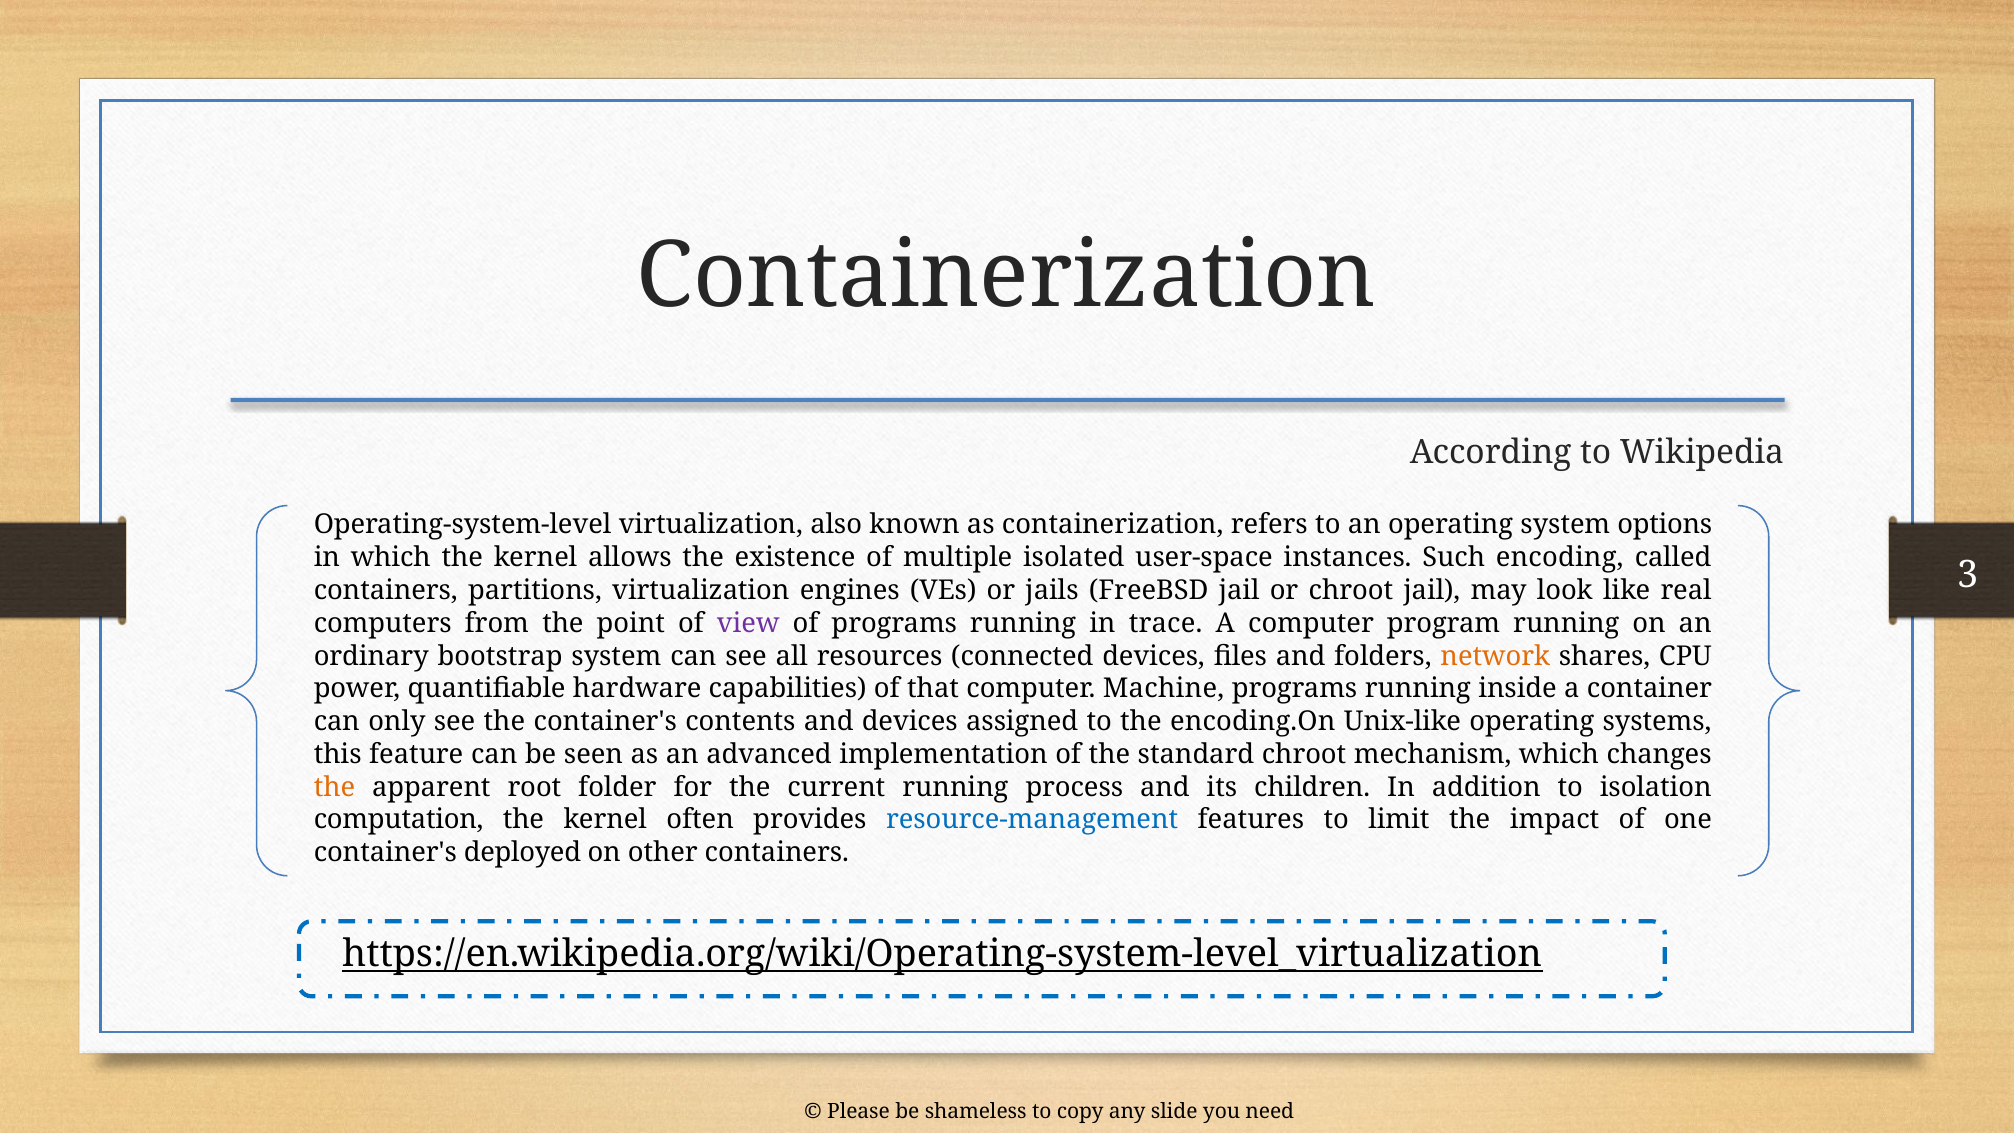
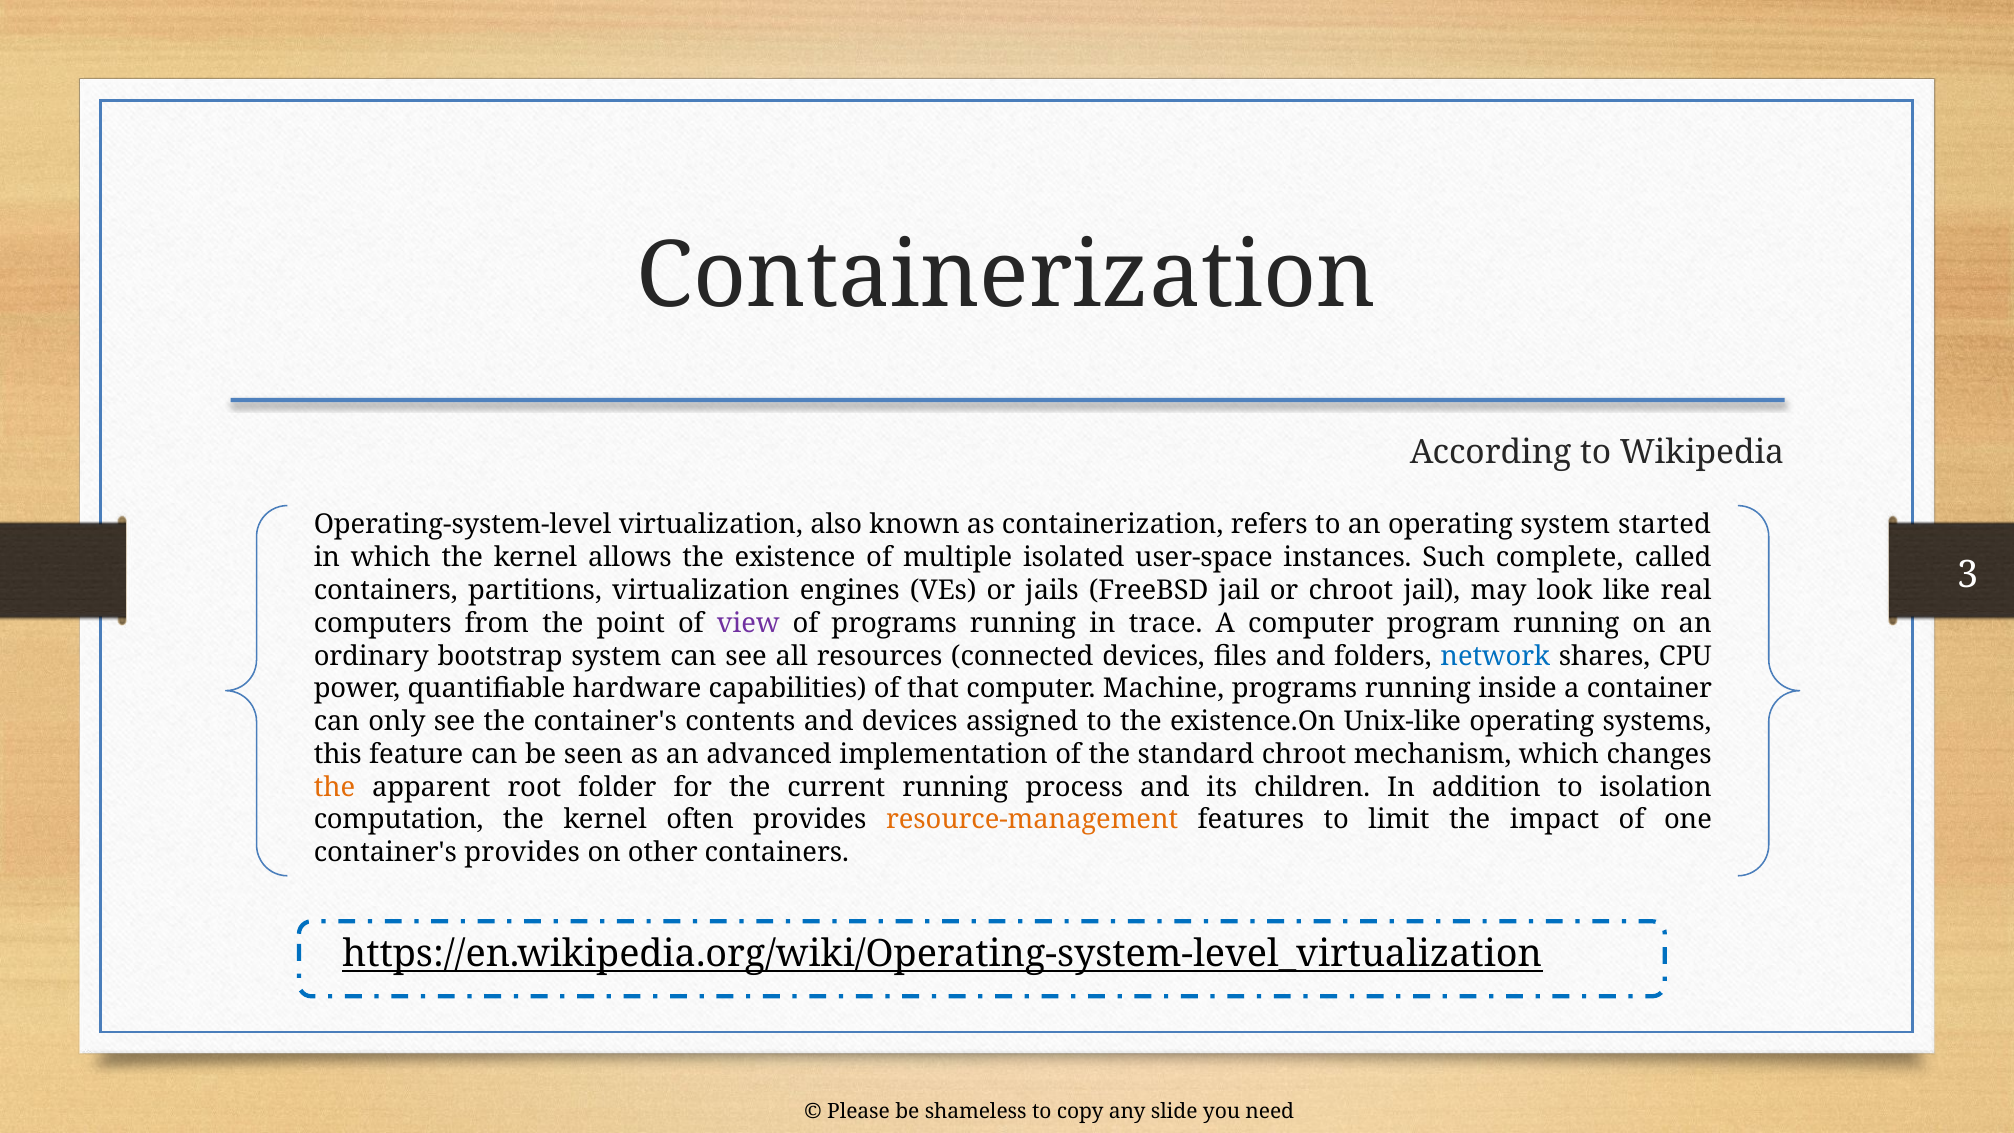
options: options -> started (1665, 525)
encoding: encoding -> complete (1560, 558)
network colour: orange -> blue (1495, 656)
encoding.On: encoding.On -> existence.On (1253, 721)
resource-management colour: blue -> orange (1032, 820)
container's deployed: deployed -> provides (522, 853)
